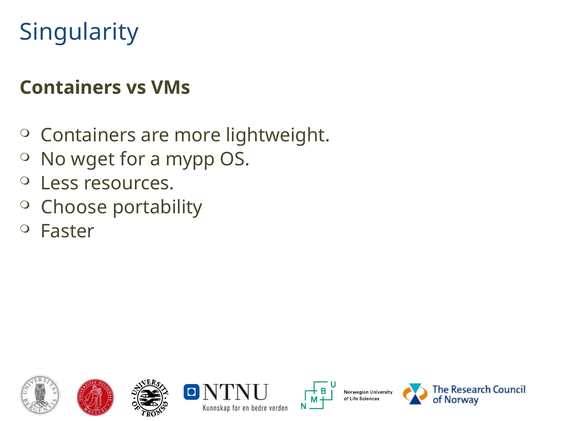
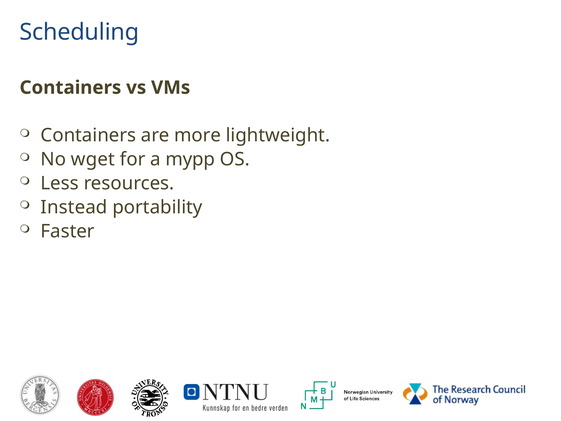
Singularity: Singularity -> Scheduling (79, 32)
Choose: Choose -> Instead (74, 207)
